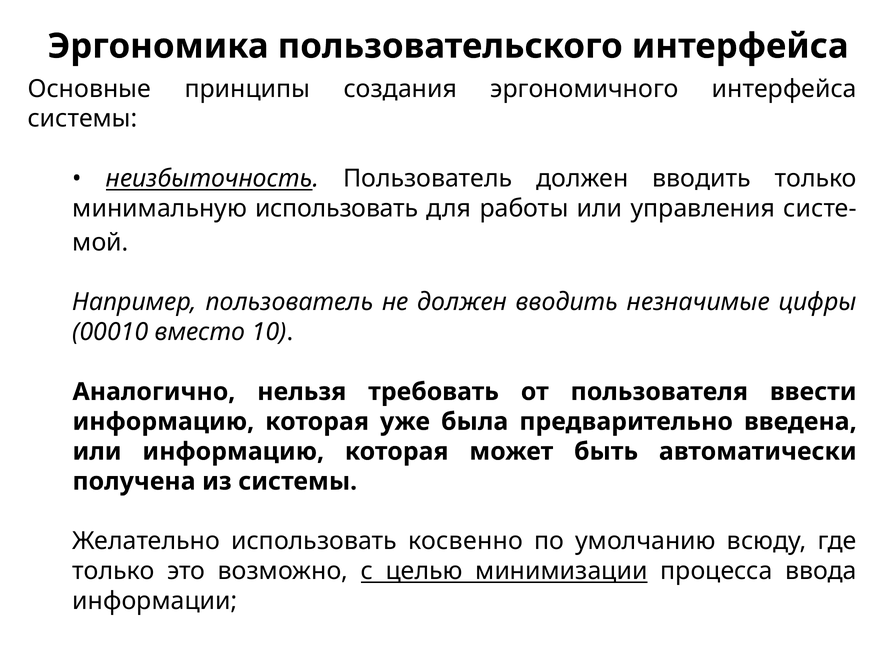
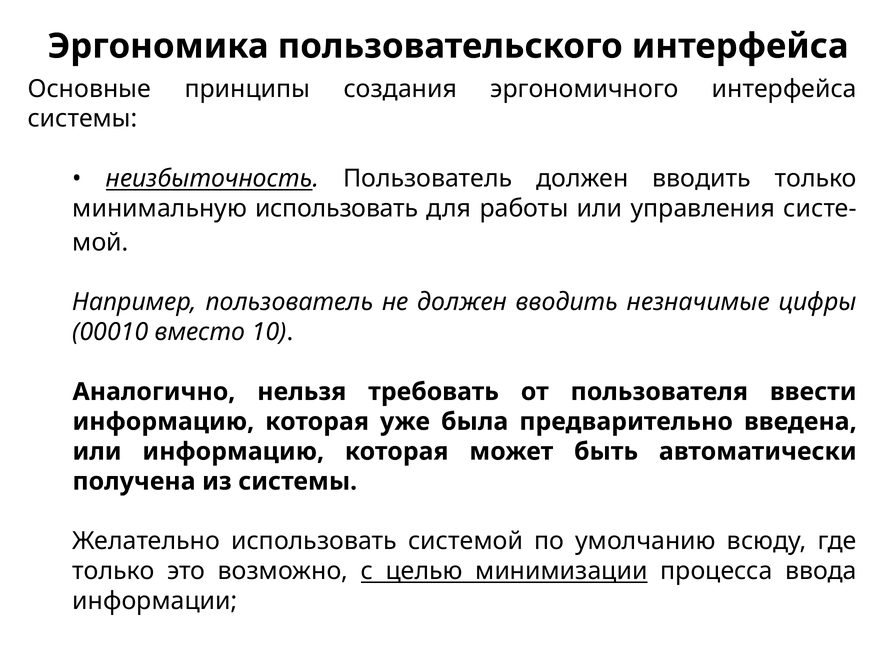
косвенно: косвенно -> системой (466, 541)
